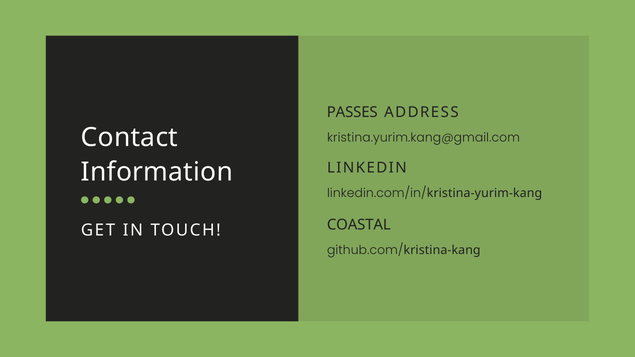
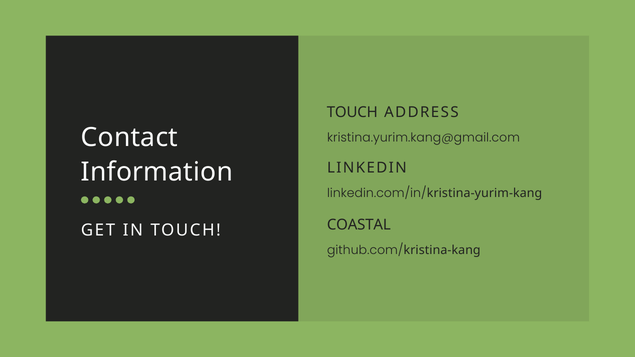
PASSES: PASSES -> TOUCH (352, 113)
